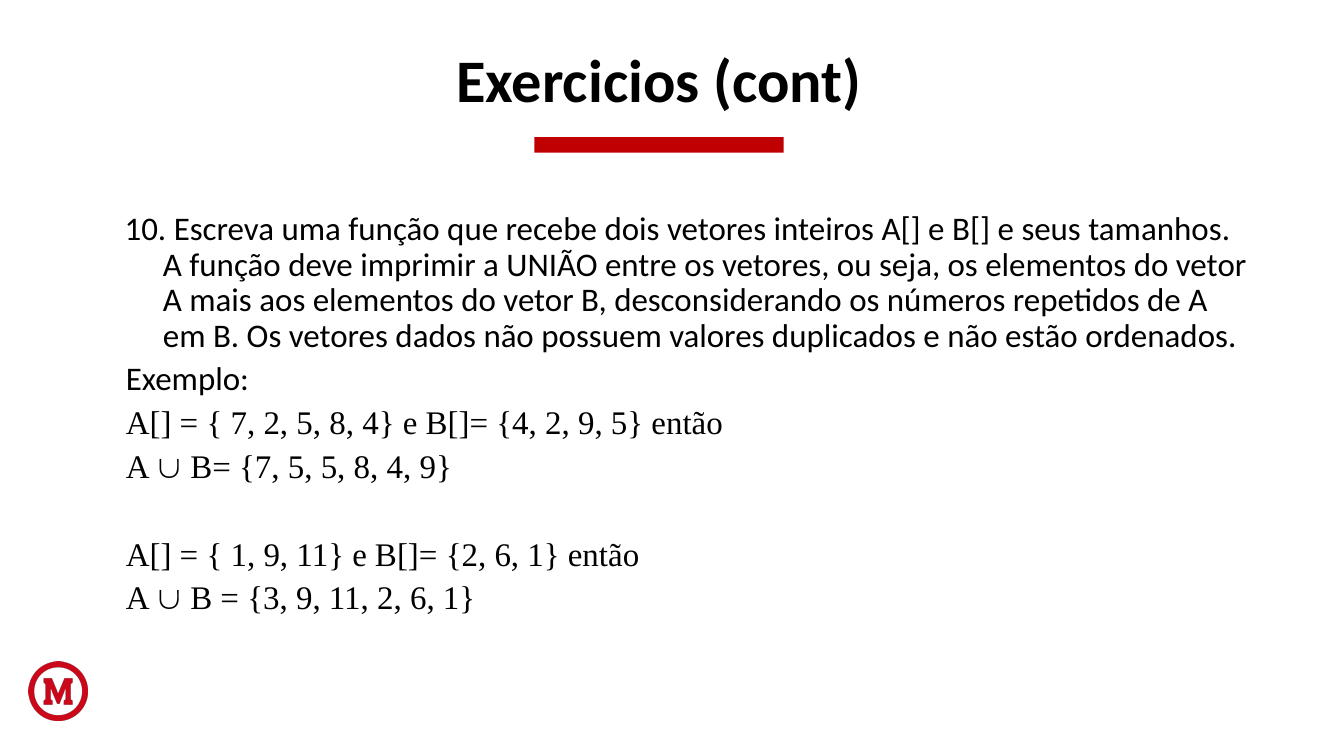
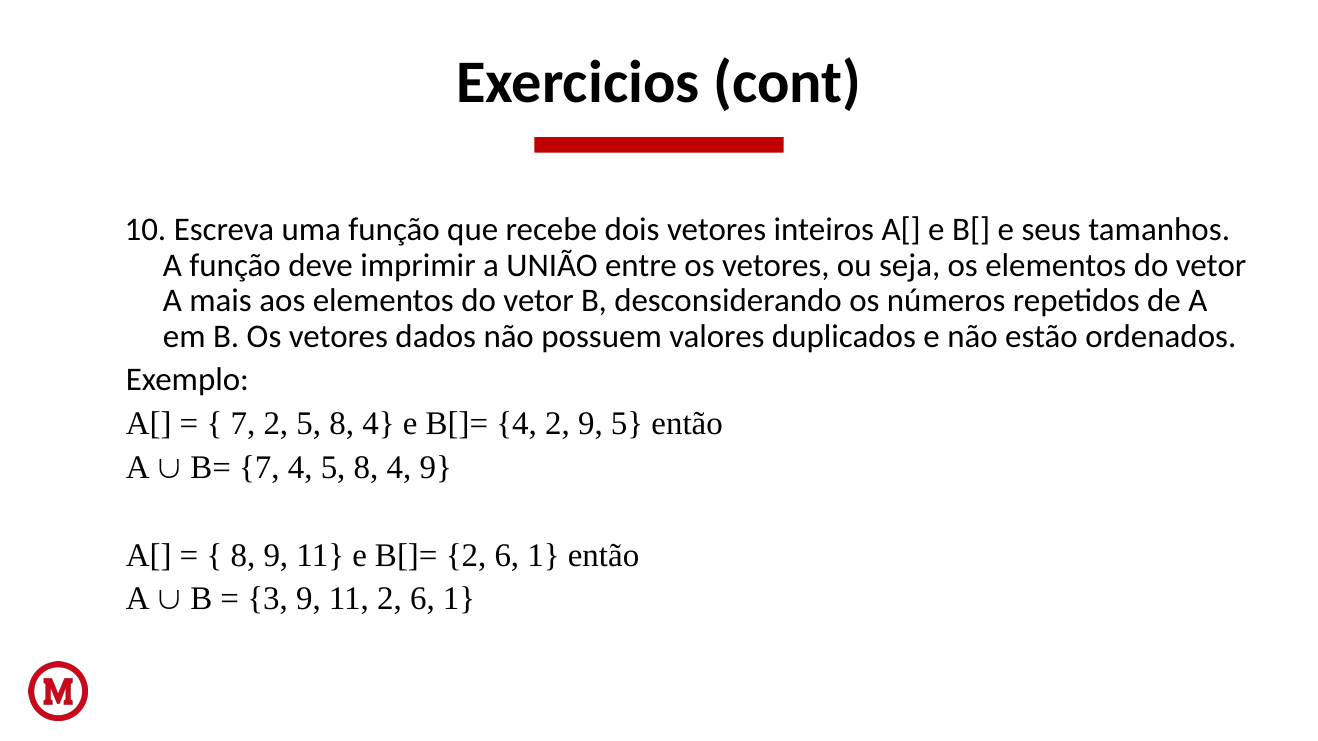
7 5: 5 -> 4 (300, 468)
1: 1 -> 8 (243, 556)
